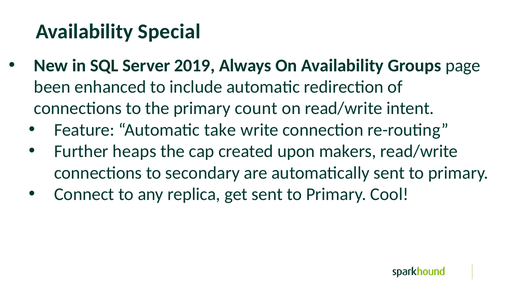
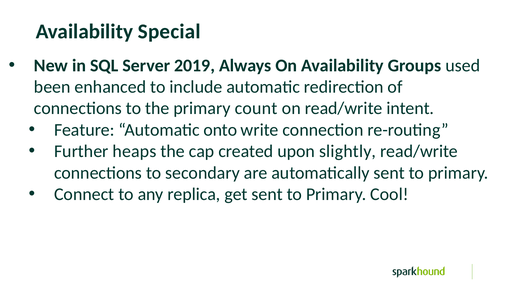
page: page -> used (463, 66)
take: take -> onto (220, 130)
makers: makers -> slightly (348, 151)
